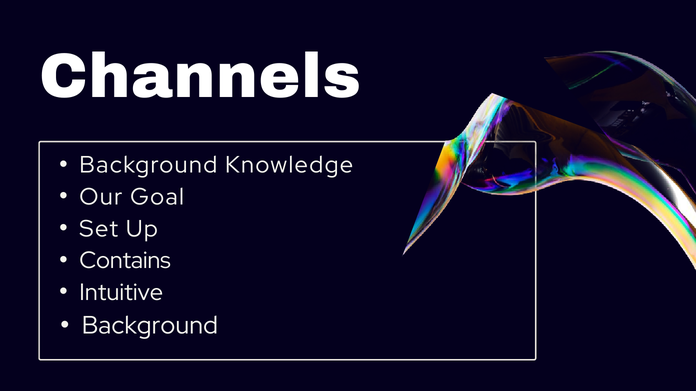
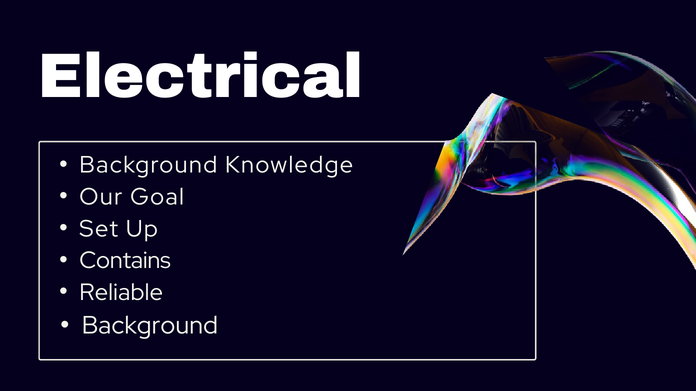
Channels: Channels -> Electrical (201, 77)
Intuitive: Intuitive -> Reliable (121, 293)
